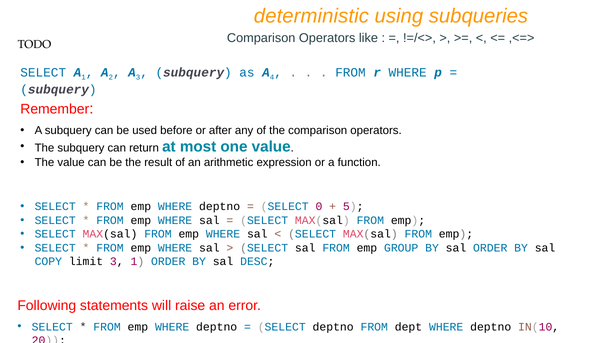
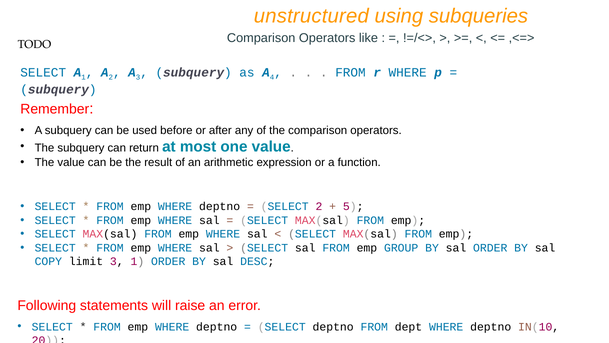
deterministic: deterministic -> unstructured (311, 16)
SELECT 0: 0 -> 2 (319, 206)
